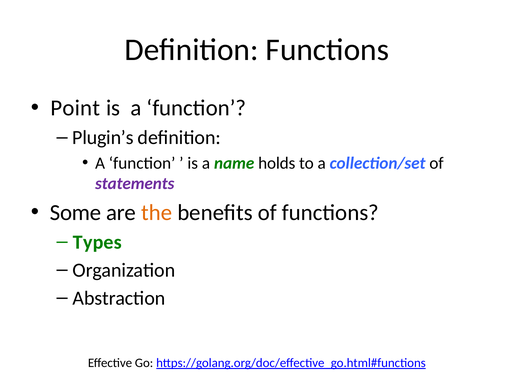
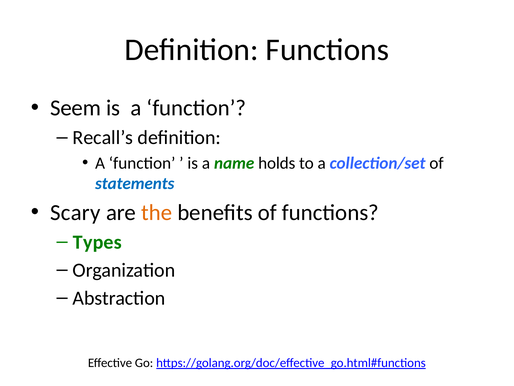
Point: Point -> Seem (76, 108)
Plugin’s: Plugin’s -> Recall’s (103, 137)
statements colour: purple -> blue (135, 183)
Some: Some -> Scary (75, 212)
